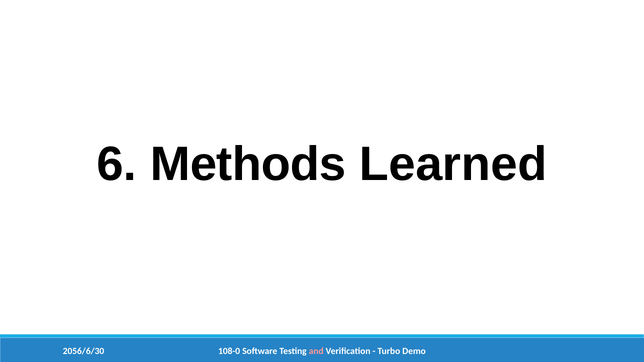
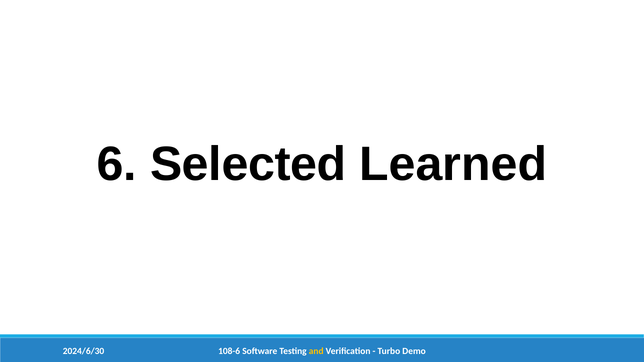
Methods: Methods -> Selected (248, 165)
2056/6/30: 2056/6/30 -> 2024/6/30 (83, 352)
108-0: 108-0 -> 108-6 (229, 352)
and colour: pink -> yellow (316, 352)
